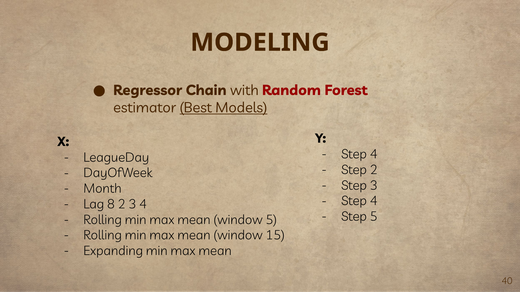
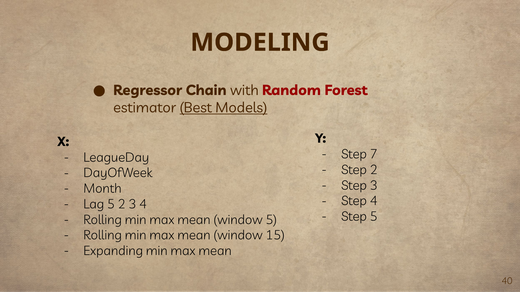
4: 4 -> 7 (374, 155)
Lag 8: 8 -> 5 (111, 205)
